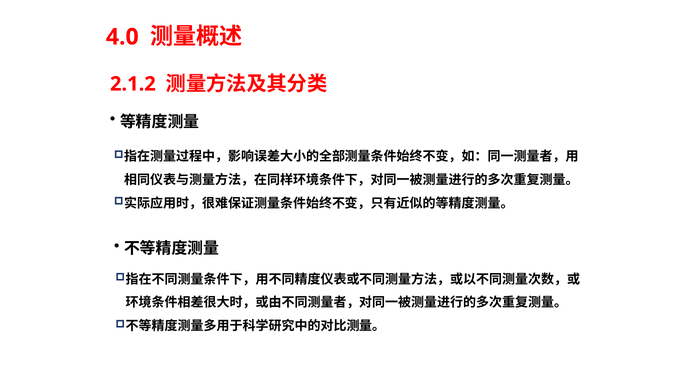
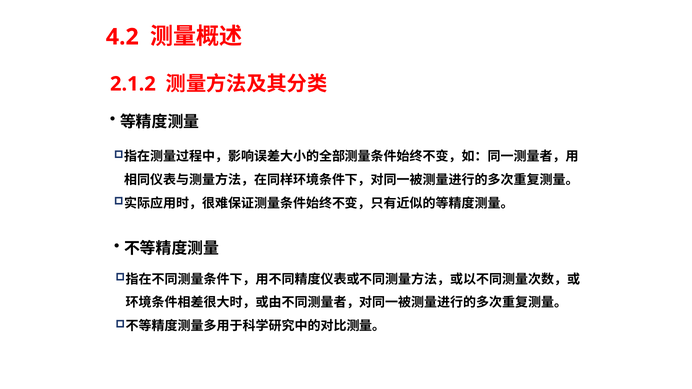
4.0: 4.0 -> 4.2 (122, 37)
